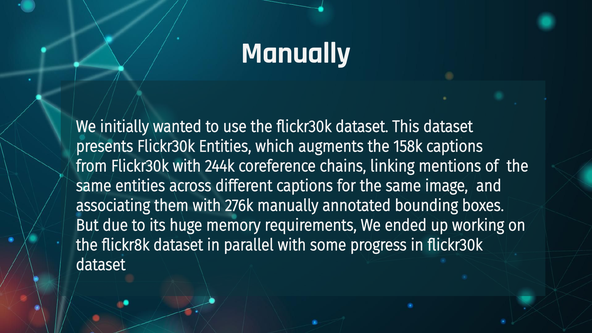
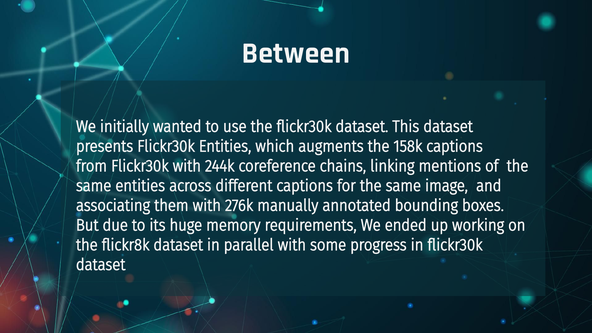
Manually: Manually -> Between (296, 53)
